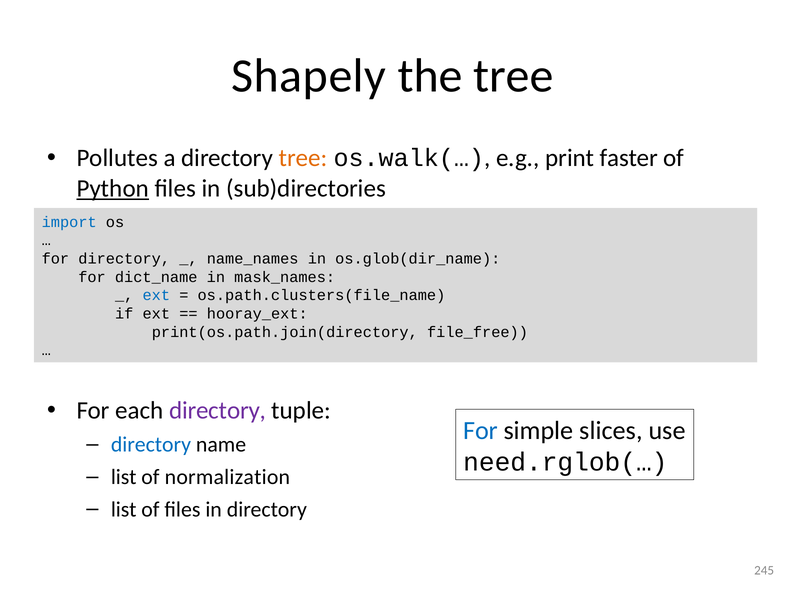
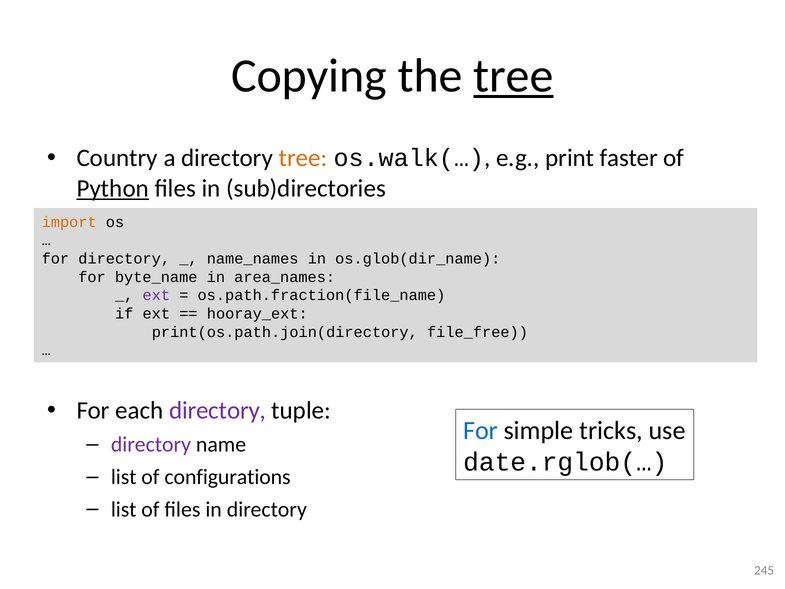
Shapely: Shapely -> Copying (309, 76)
tree underline: none -> present (513, 76)
Pollutes: Pollutes -> Country (117, 158)
import colour: blue -> orange (69, 222)
dict_name: dict_name -> byte_name (156, 277)
mask_names: mask_names -> area_names (285, 277)
ext colour: blue -> purple (156, 295)
os.path.clusters(file_name: os.path.clusters(file_name -> os.path.fraction(file_name (321, 295)
slices: slices -> tricks (611, 431)
directory colour: blue -> purple (151, 445)
need.rglob(…: need.rglob(… -> date.rglob(… (565, 462)
normalization: normalization -> configurations (228, 477)
